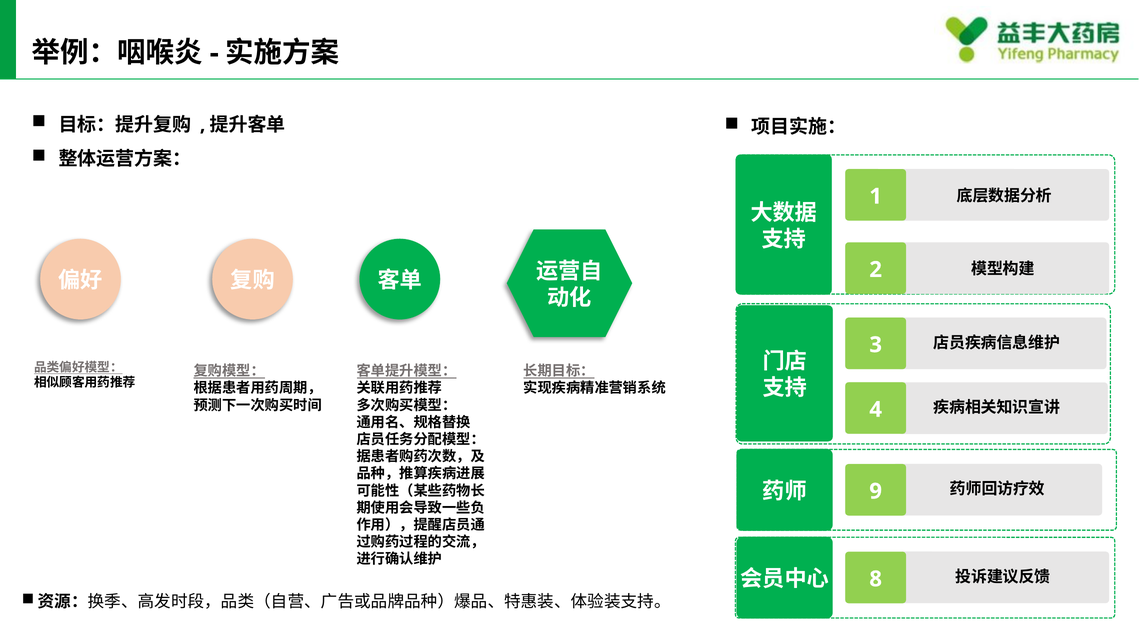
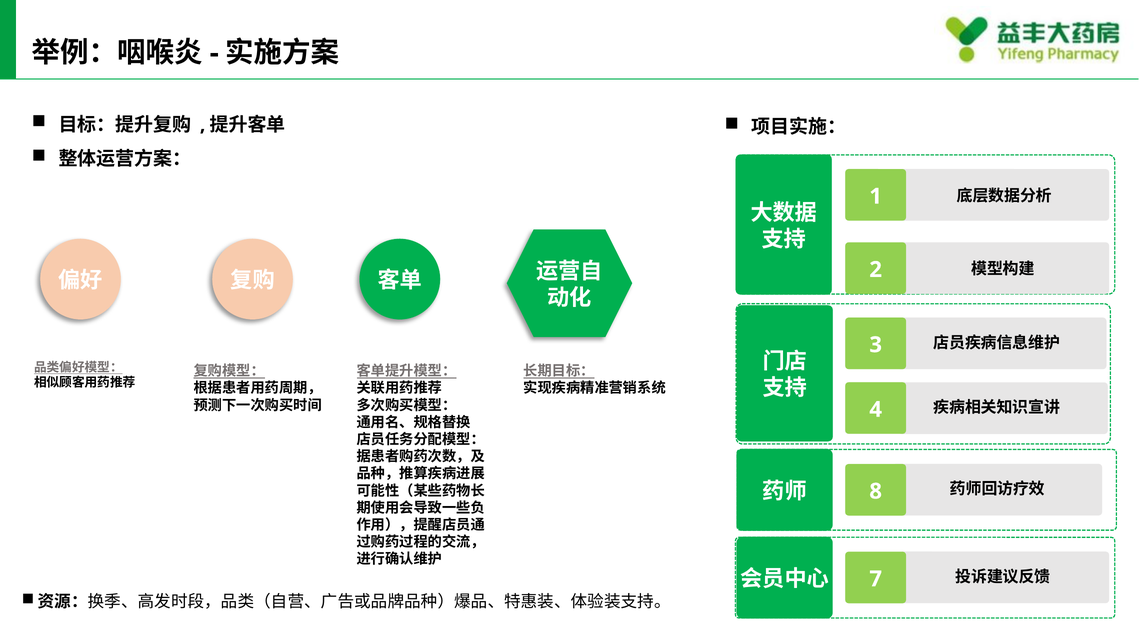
9: 9 -> 8 (876, 491)
8: 8 -> 7 (876, 579)
